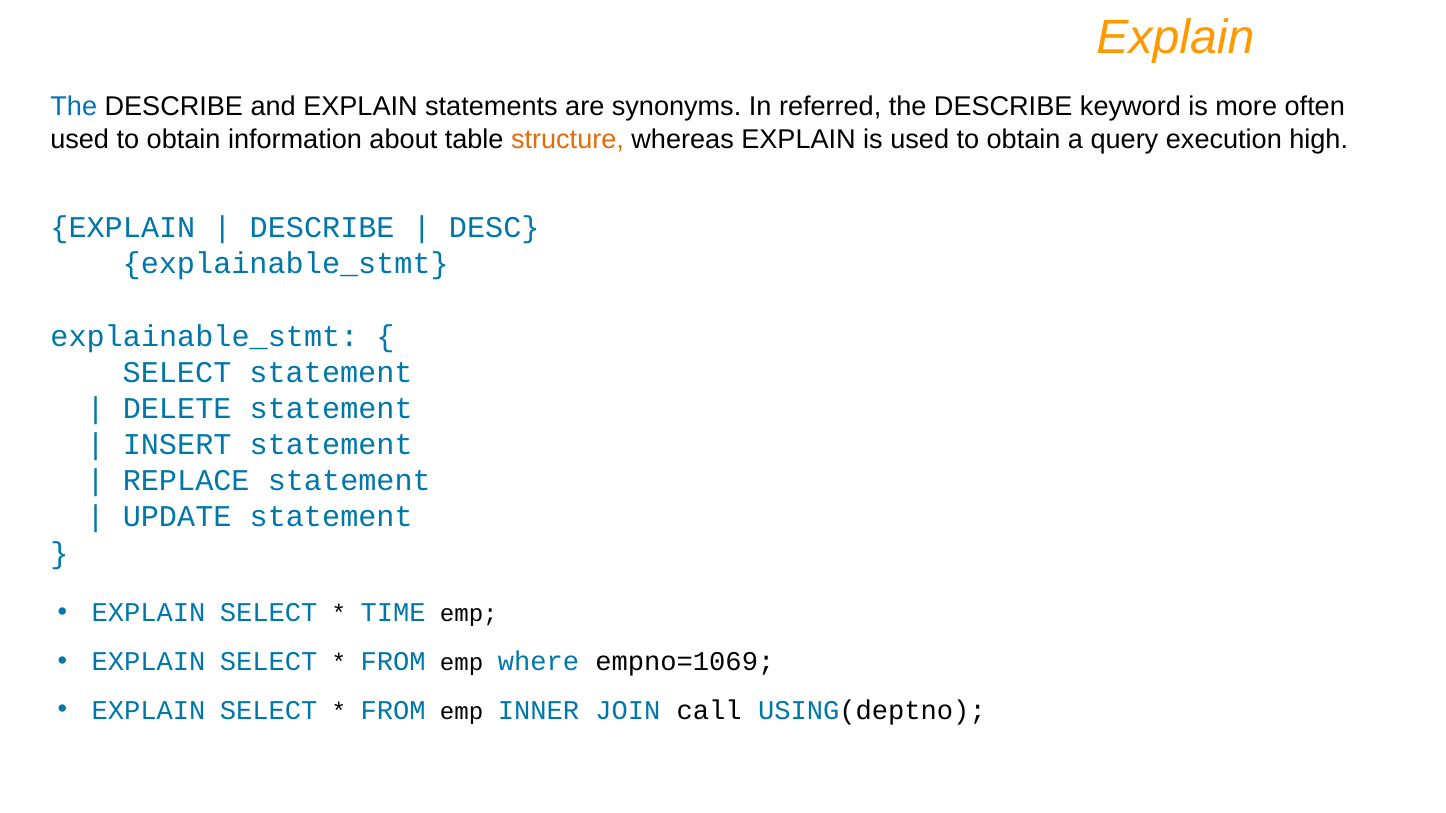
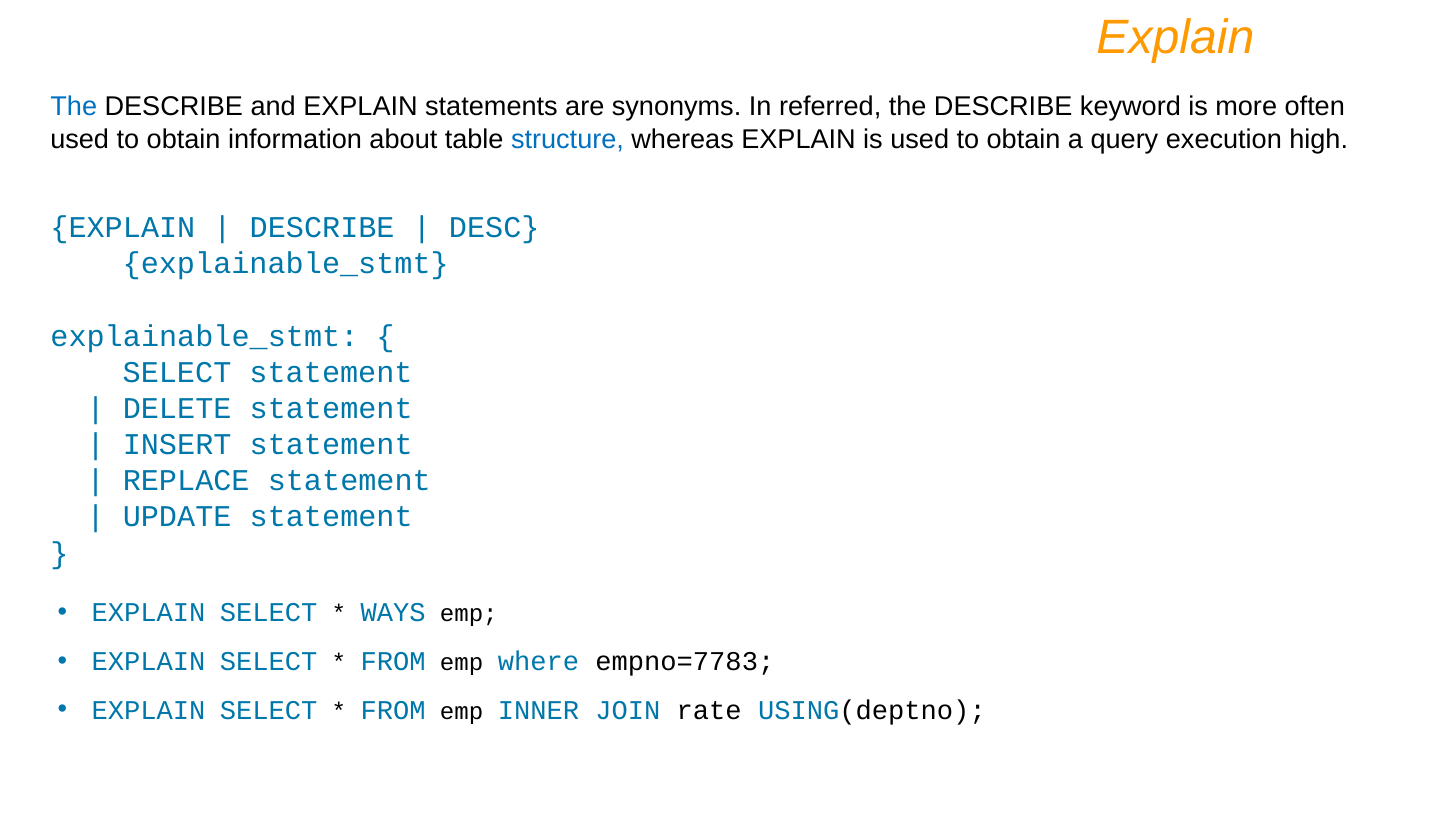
structure colour: orange -> blue (567, 139)
TIME: TIME -> WAYS (393, 613)
empno=1069: empno=1069 -> empno=7783 (685, 662)
call: call -> rate (709, 711)
